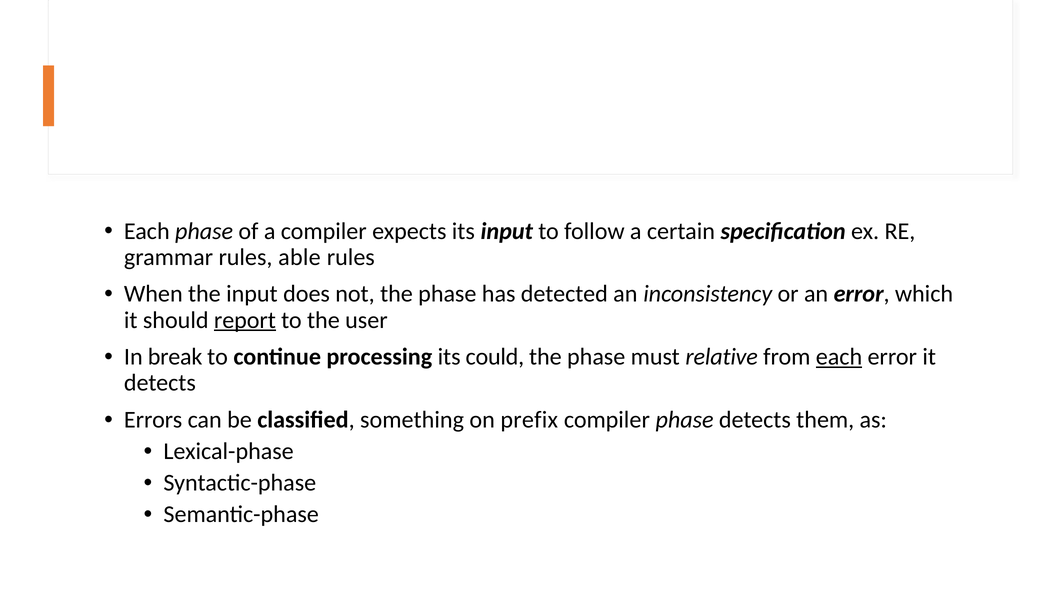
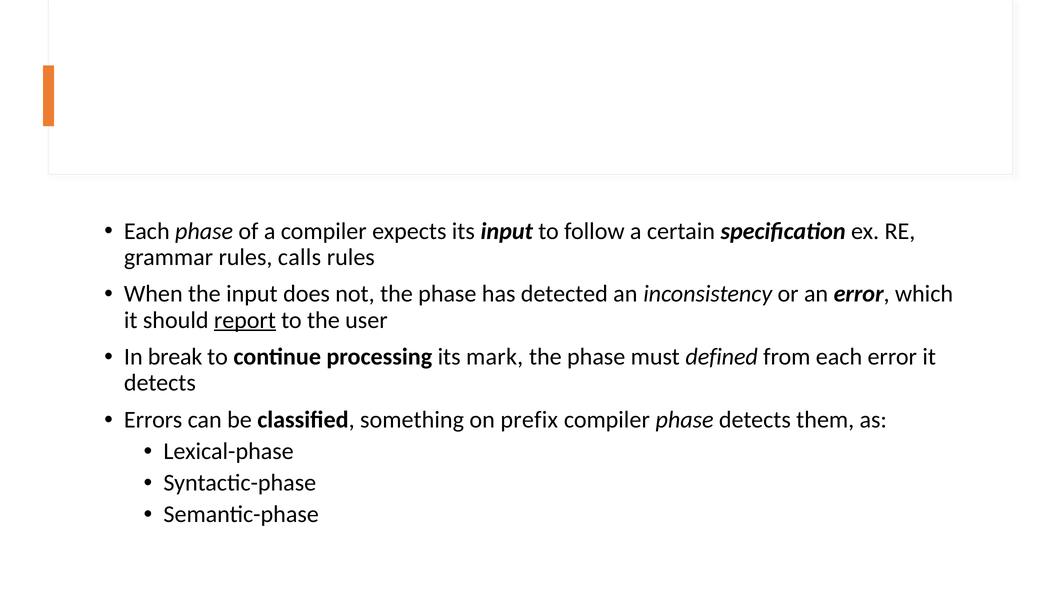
able: able -> calls (299, 257)
could: could -> mark (495, 357)
relative: relative -> defined (722, 357)
each underline: present -> none (839, 357)
